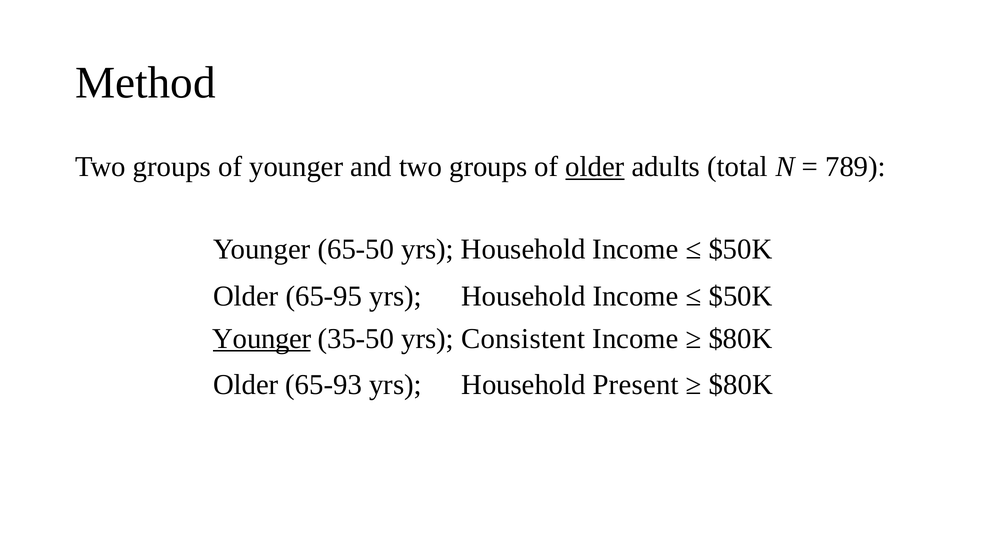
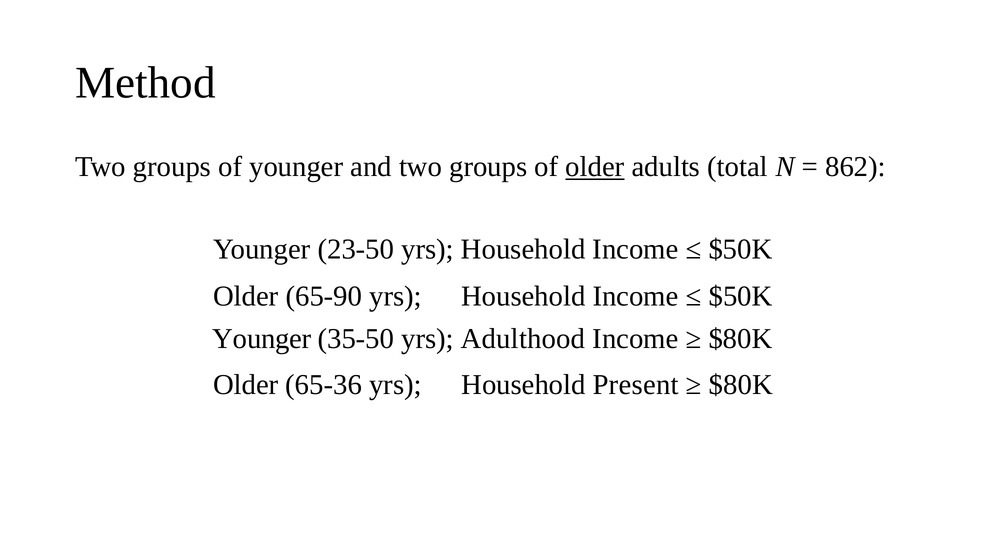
789: 789 -> 862 (856, 167)
65-50: 65-50 -> 23-50 (356, 249)
65-95: 65-95 -> 65-90 (324, 296)
Younger underline: present -> none (262, 338)
Consistent: Consistent -> Adulthood (523, 338)
65-93: 65-93 -> 65-36 (324, 385)
